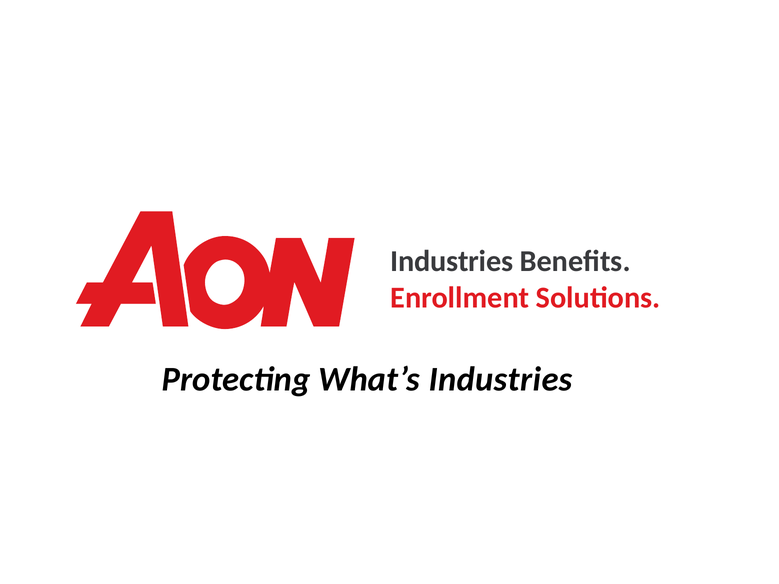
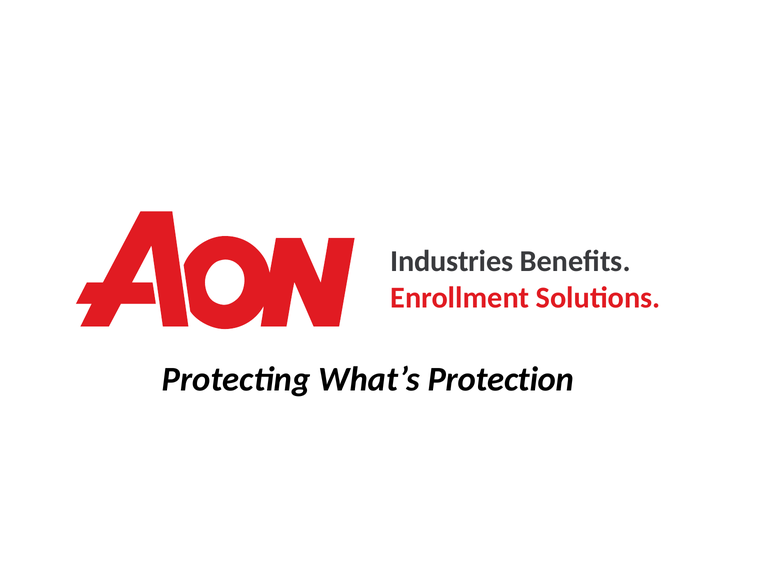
What’s Industries: Industries -> Protection (501, 380)
